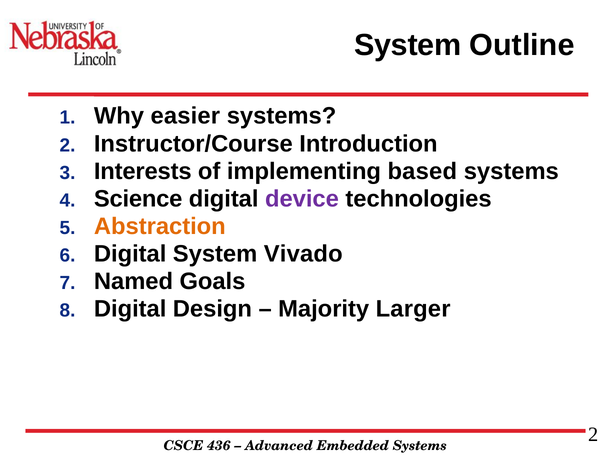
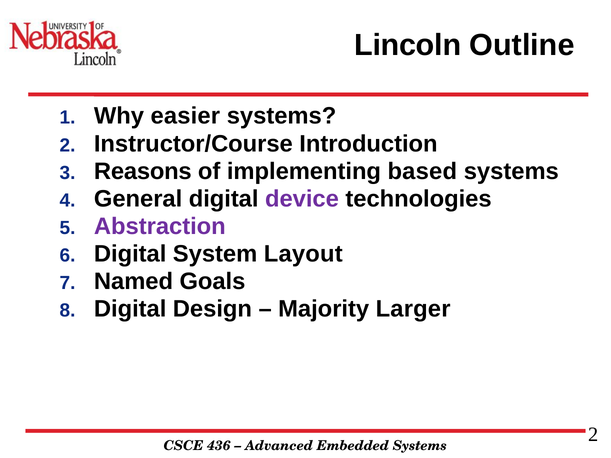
System: System -> Lincoln (408, 45)
Interests: Interests -> Reasons (143, 171)
Science: Science -> General (138, 199)
Abstraction colour: orange -> purple (160, 227)
Vivado: Vivado -> Layout (303, 254)
